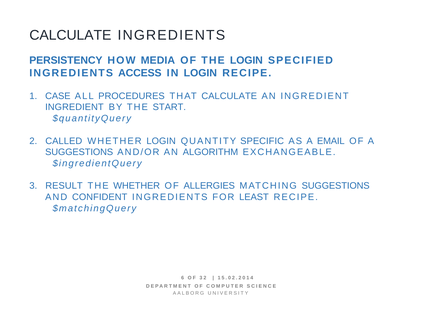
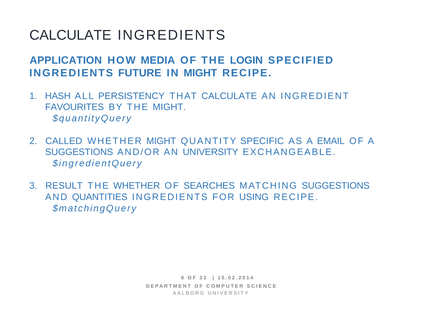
PERSISTENCY: PERSISTENCY -> APPLICATION (66, 60)
ACCESS: ACCESS -> FUTURE (140, 73)
IN LOGIN: LOGIN -> MIGHT (200, 73)
CASE: CASE -> HASH (58, 96)
PROCEDURES: PROCEDURES -> PERSISTENCY (132, 96)
INGREDIENT: INGREDIENT -> FAVOURITES (75, 107)
THE START: START -> MIGHT (169, 107)
WHETHER LOGIN: LOGIN -> MIGHT (161, 141)
AN ALGORITHM: ALGORITHM -> UNIVERSITY (211, 152)
ALLERGIES: ALLERGIES -> SEARCHES (209, 186)
CONFIDENT: CONFIDENT -> QUANTITIES (100, 197)
LEAST: LEAST -> USING (254, 197)
